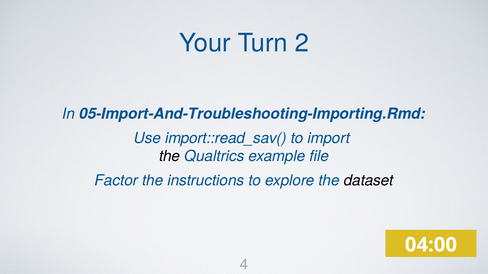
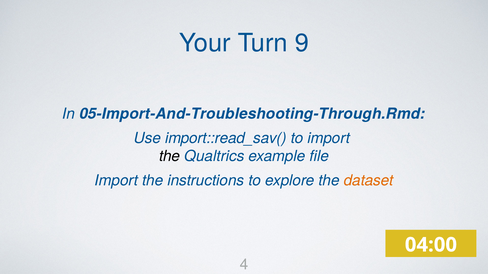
2: 2 -> 9 (302, 43)
05-Import-And-Troubleshooting-Importing.Rmd: 05-Import-And-Troubleshooting-Importing.Rmd -> 05-Import-And-Troubleshooting-Through.Rmd (252, 114)
Factor: Factor -> Import (116, 181)
dataset colour: black -> orange (369, 181)
